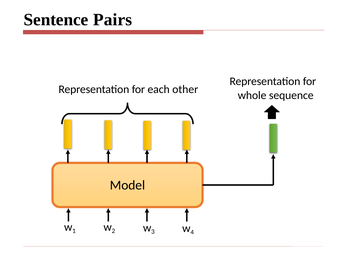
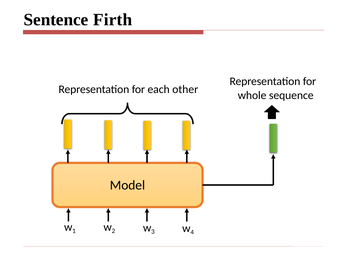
Pairs: Pairs -> Firth (113, 20)
